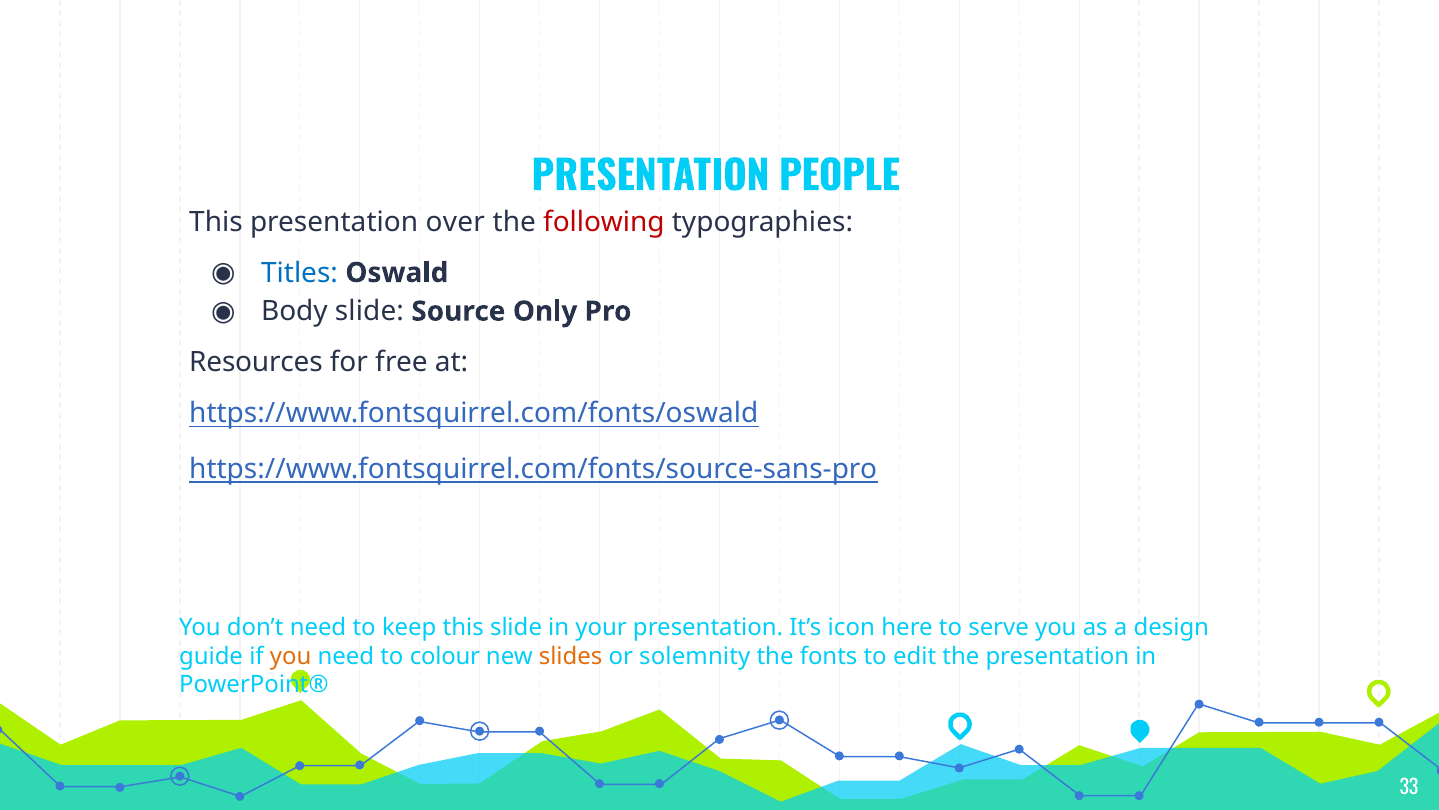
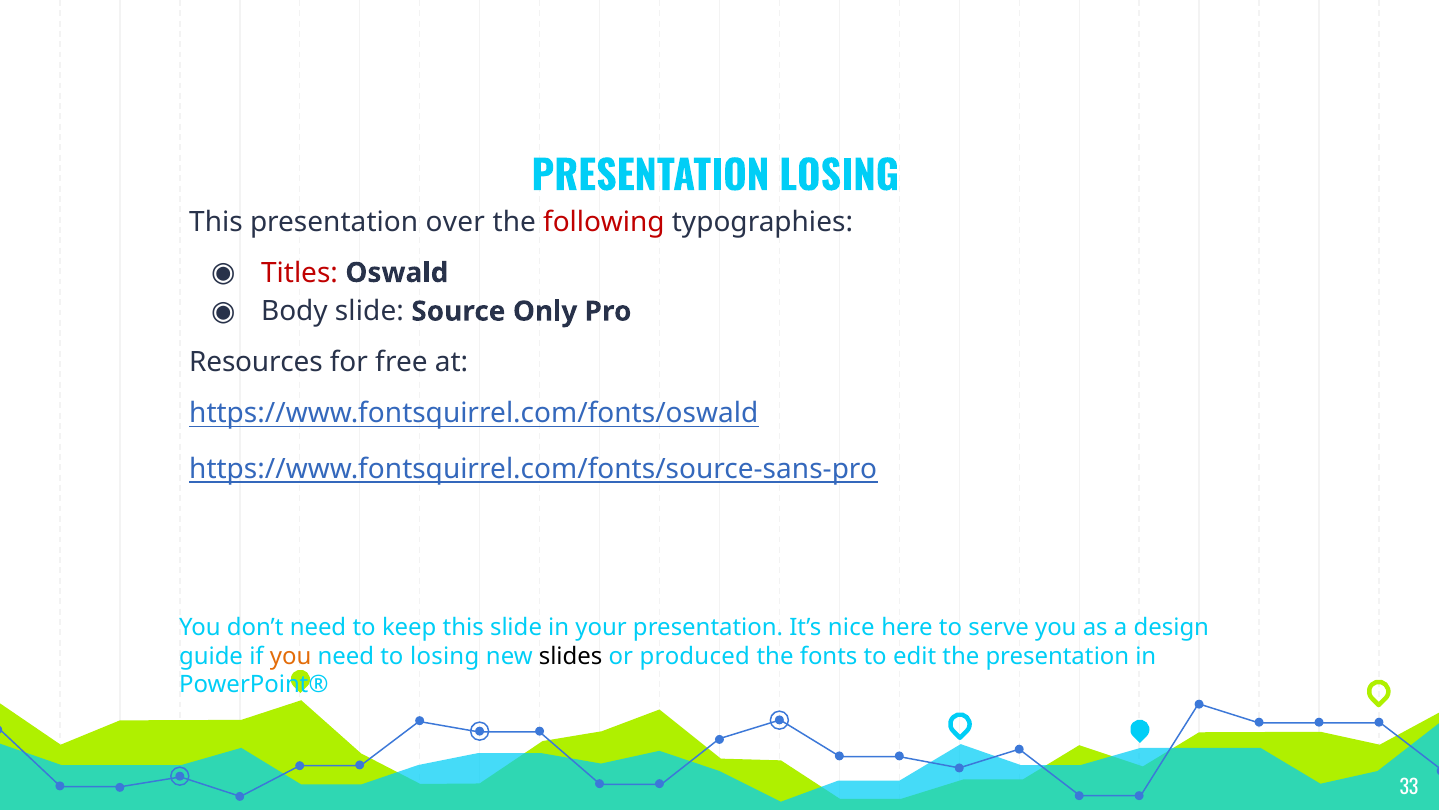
PRESENTATION PEOPLE: PEOPLE -> LOSING (839, 177)
Titles colour: blue -> red (300, 273)
icon: icon -> nice (851, 627)
to colour: colour -> losing (445, 656)
slides colour: orange -> black (571, 656)
solemnity: solemnity -> produced (695, 656)
